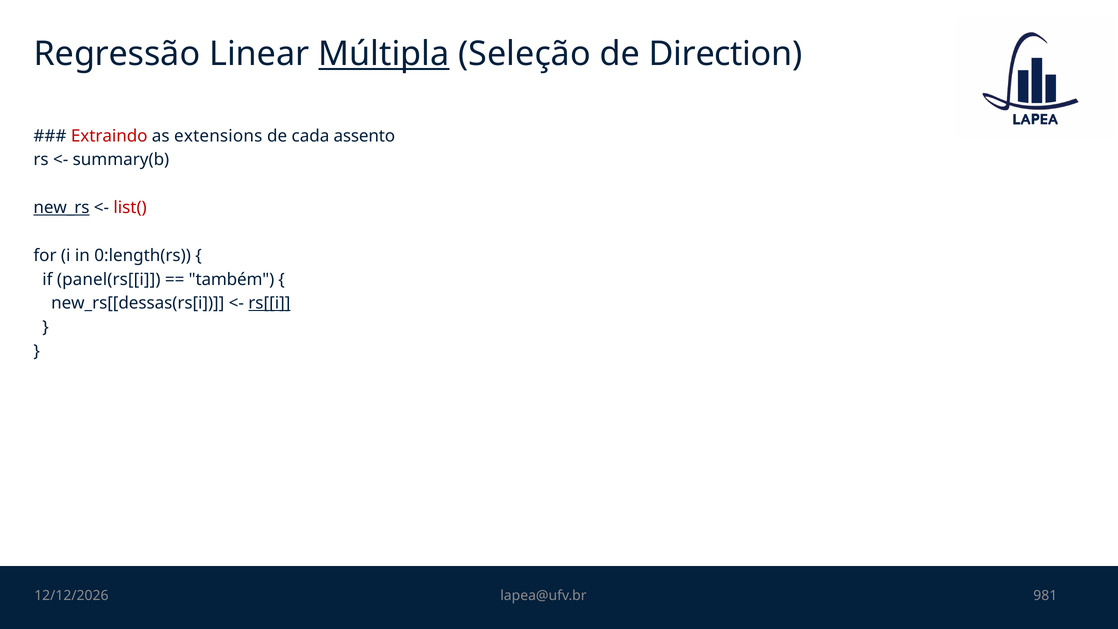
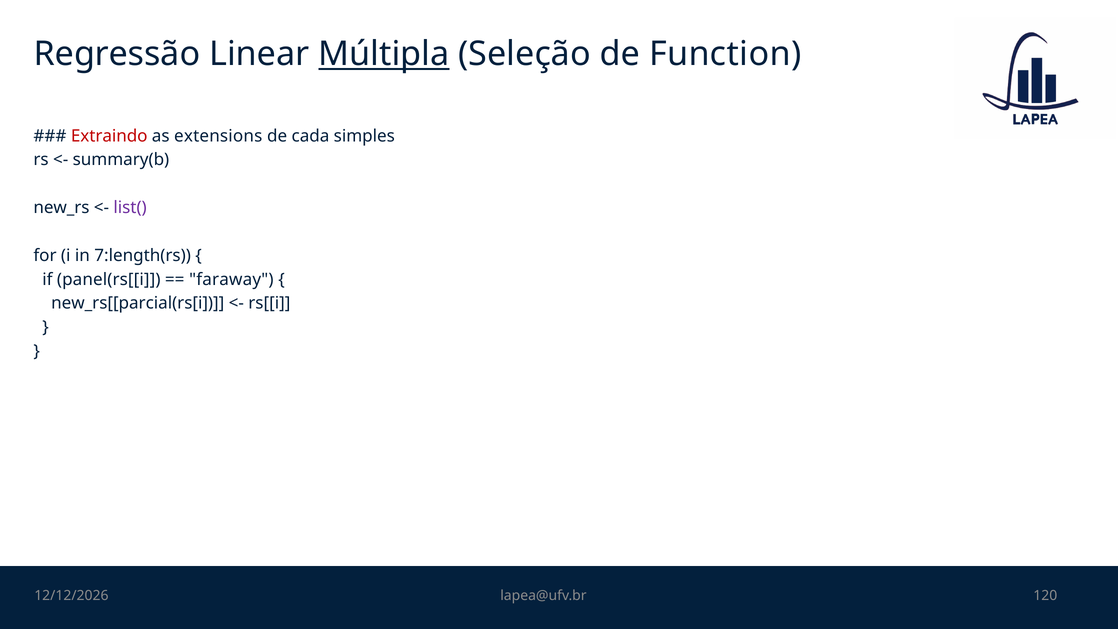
Direction: Direction -> Function (725, 54)
assento: assento -> simples (364, 136)
new_rs underline: present -> none (61, 208)
list( colour: red -> purple (130, 208)
0:length(rs: 0:length(rs -> 7:length(rs (143, 255)
também: também -> faraway (231, 279)
new_rs[[dessas(rs[i: new_rs[[dessas(rs[i -> new_rs[[parcial(rs[i (138, 303)
rs[[i underline: present -> none (269, 303)
981: 981 -> 120 (1045, 596)
